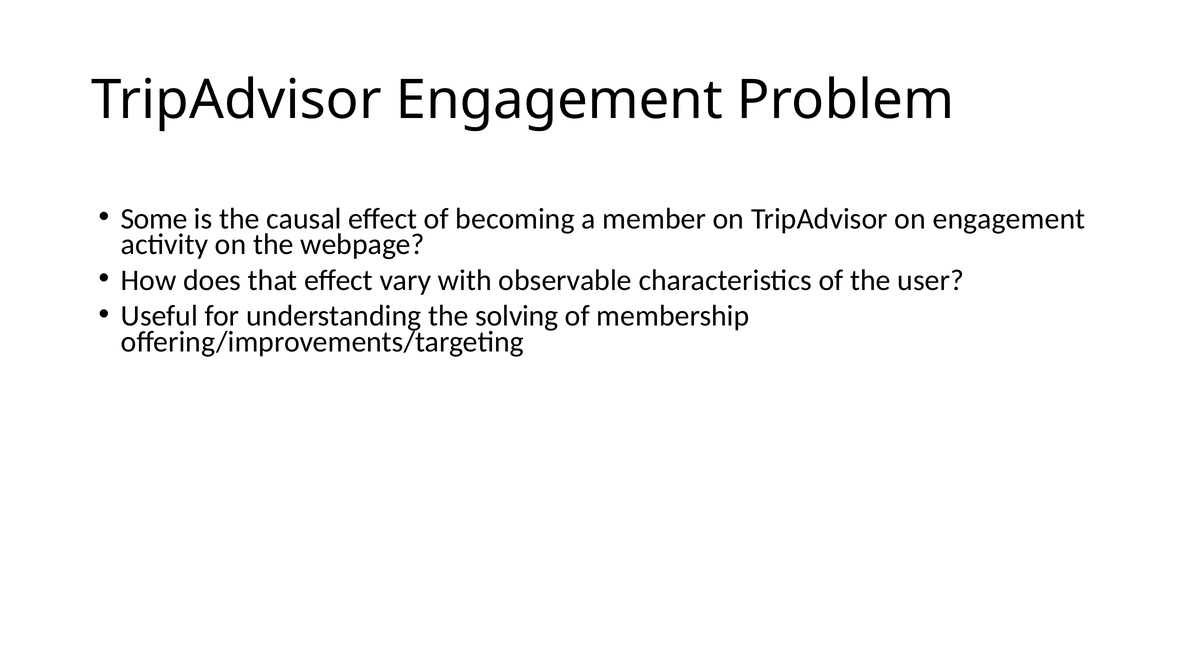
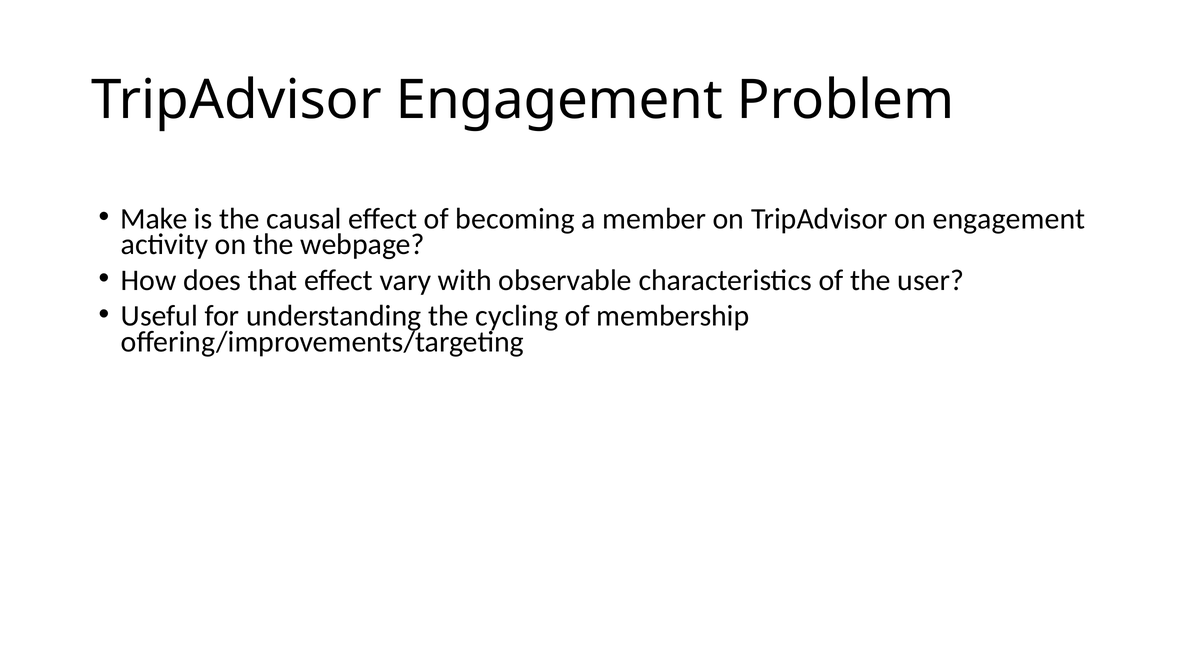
Some: Some -> Make (154, 219)
solving: solving -> cycling (517, 316)
